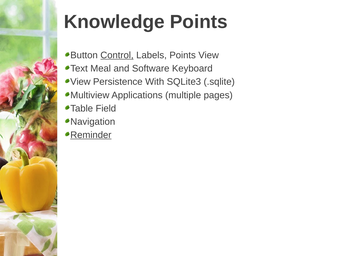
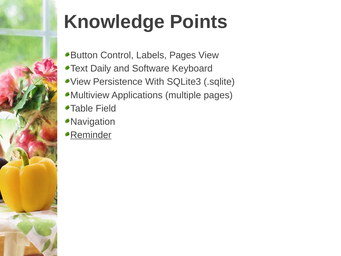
Control underline: present -> none (117, 55)
Labels Points: Points -> Pages (183, 55)
Meal: Meal -> Daily (101, 68)
